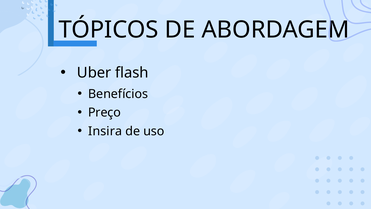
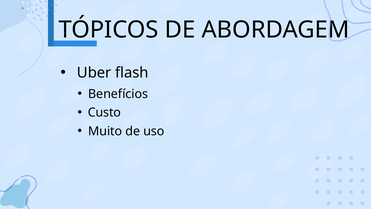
Preço: Preço -> Custo (104, 112)
Insira: Insira -> Muito (105, 131)
